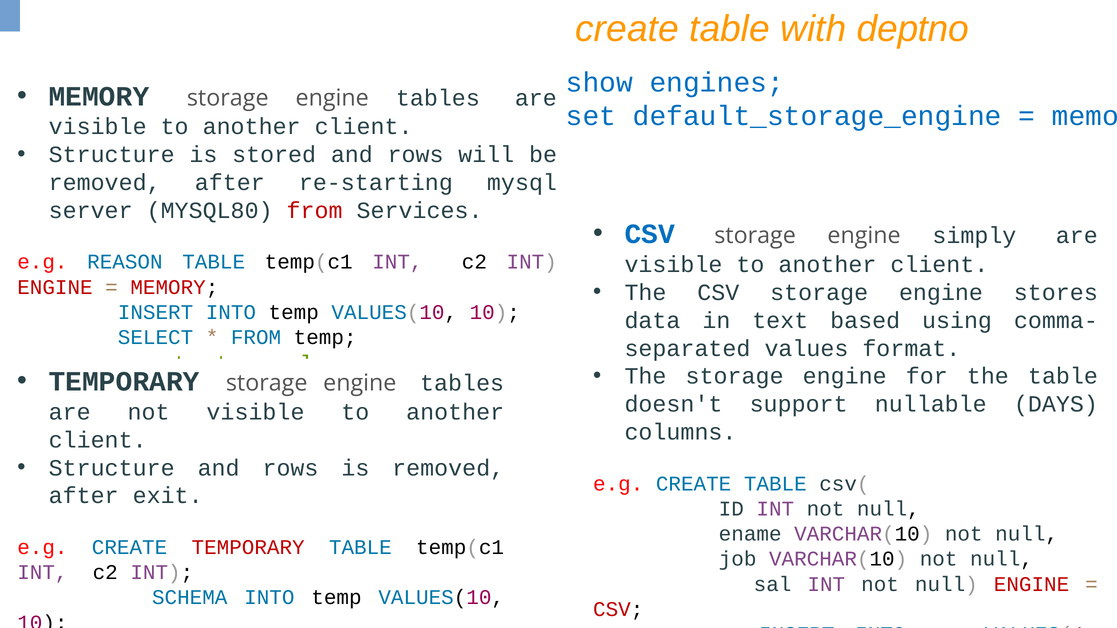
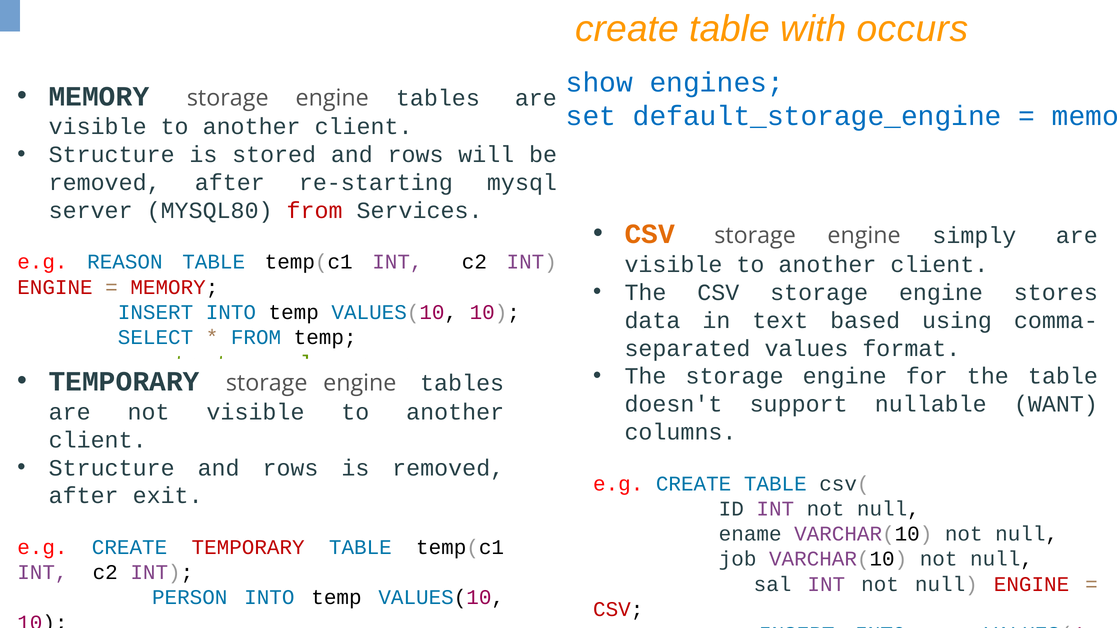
deptno: deptno -> occurs (913, 29)
CSV colour: blue -> orange (650, 234)
DAYS: DAYS -> WANT (1056, 404)
SCHEMA: SCHEMA -> PERSON (190, 598)
